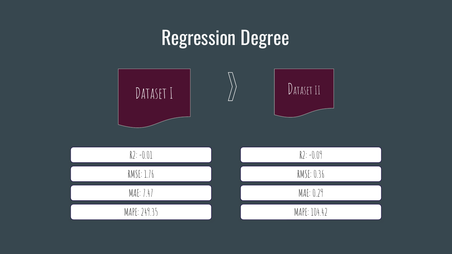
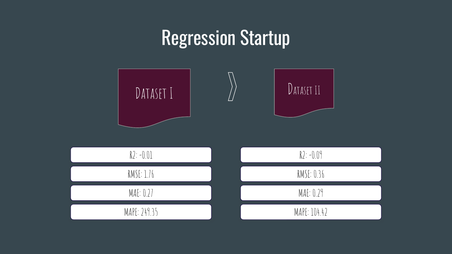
Degree: Degree -> Startup (265, 39)
7.47: 7.47 -> 0.27 (148, 194)
